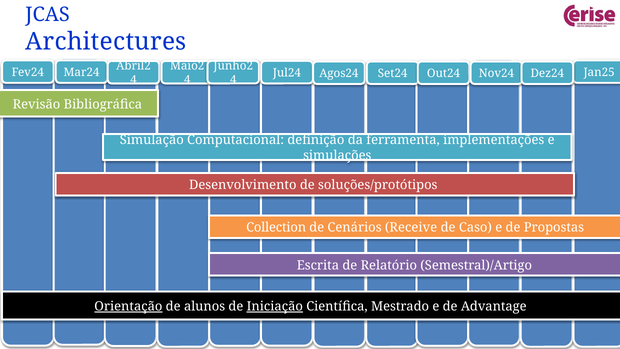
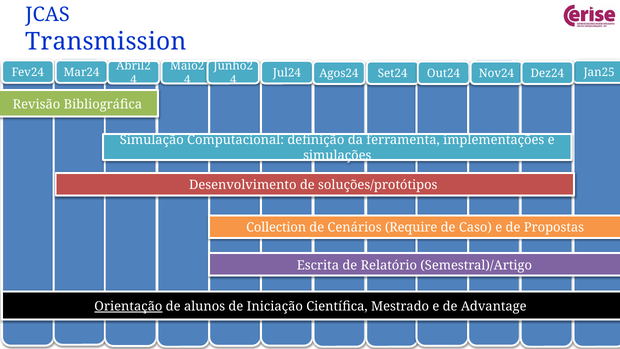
Architectures: Architectures -> Transmission (106, 42)
Receive: Receive -> Require (411, 227)
Iniciação underline: present -> none (275, 306)
